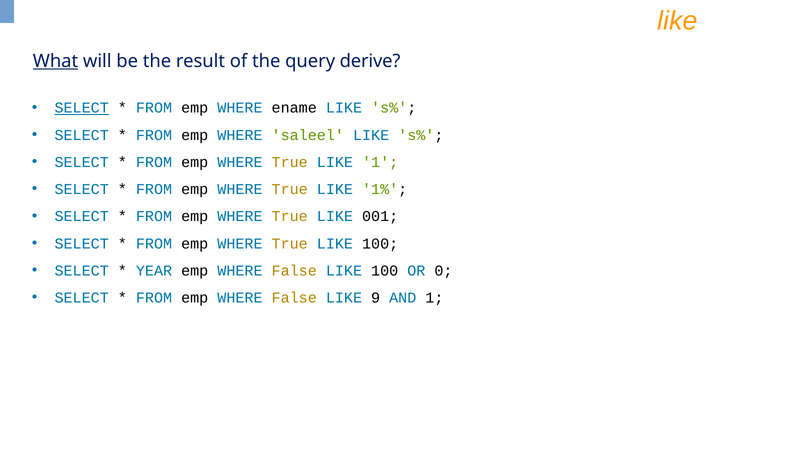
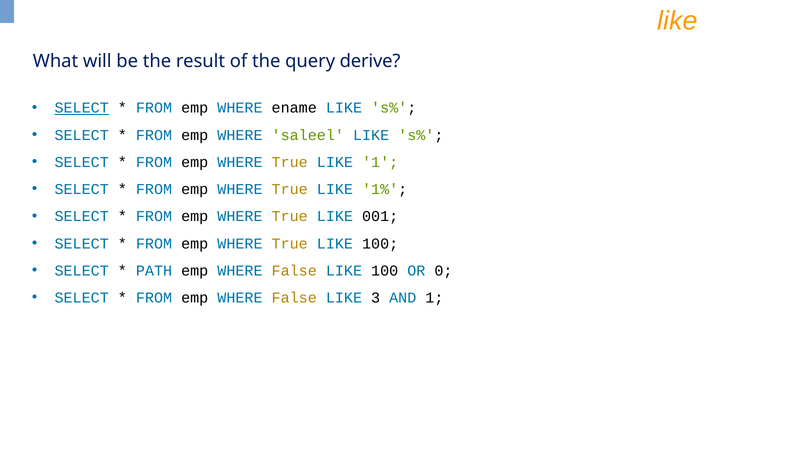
What underline: present -> none (55, 61)
YEAR: YEAR -> PATH (154, 271)
9: 9 -> 3 (376, 298)
